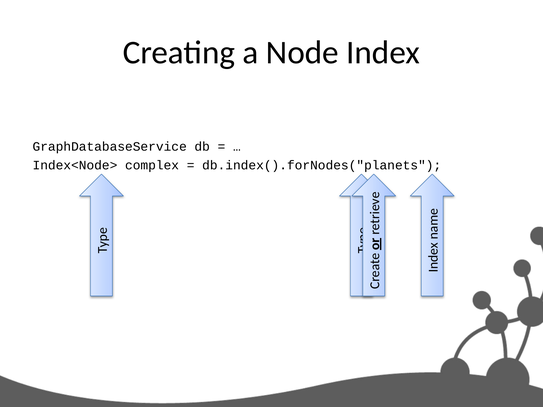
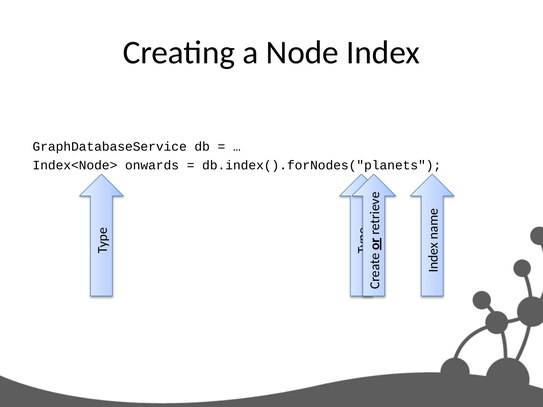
complex: complex -> onwards (152, 165)
